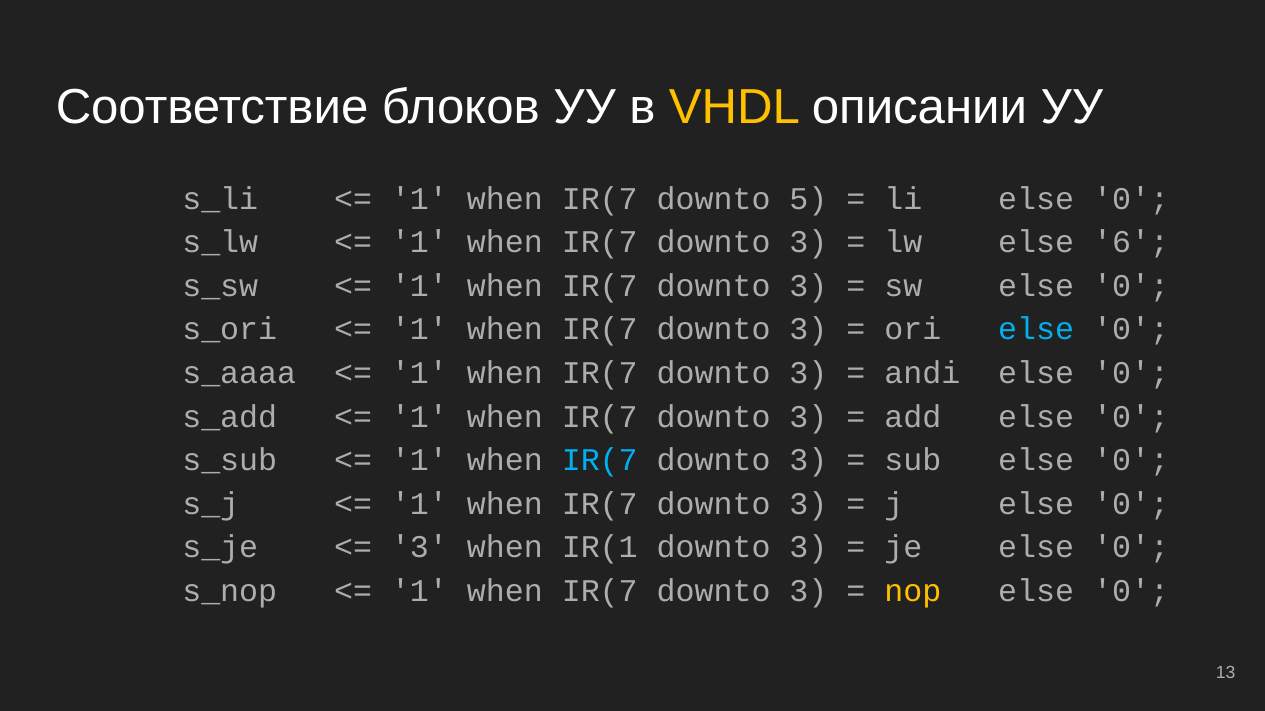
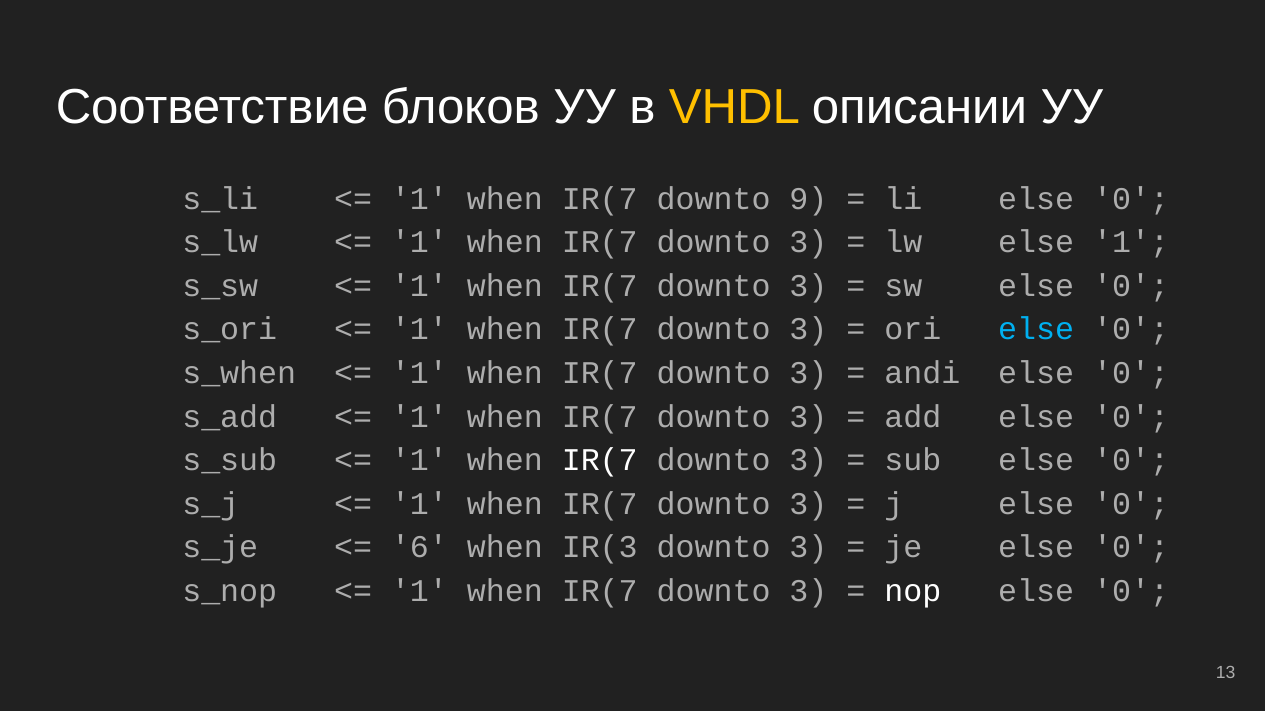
5: 5 -> 9 (808, 199)
else 6: 6 -> 1 (1131, 243)
s_aaaa: s_aaaa -> s_when (239, 373)
IR(7 colour: light blue -> white (600, 461)
3: 3 -> 6 (419, 548)
IR(1: IR(1 -> IR(3 (600, 548)
nop colour: yellow -> white (913, 592)
